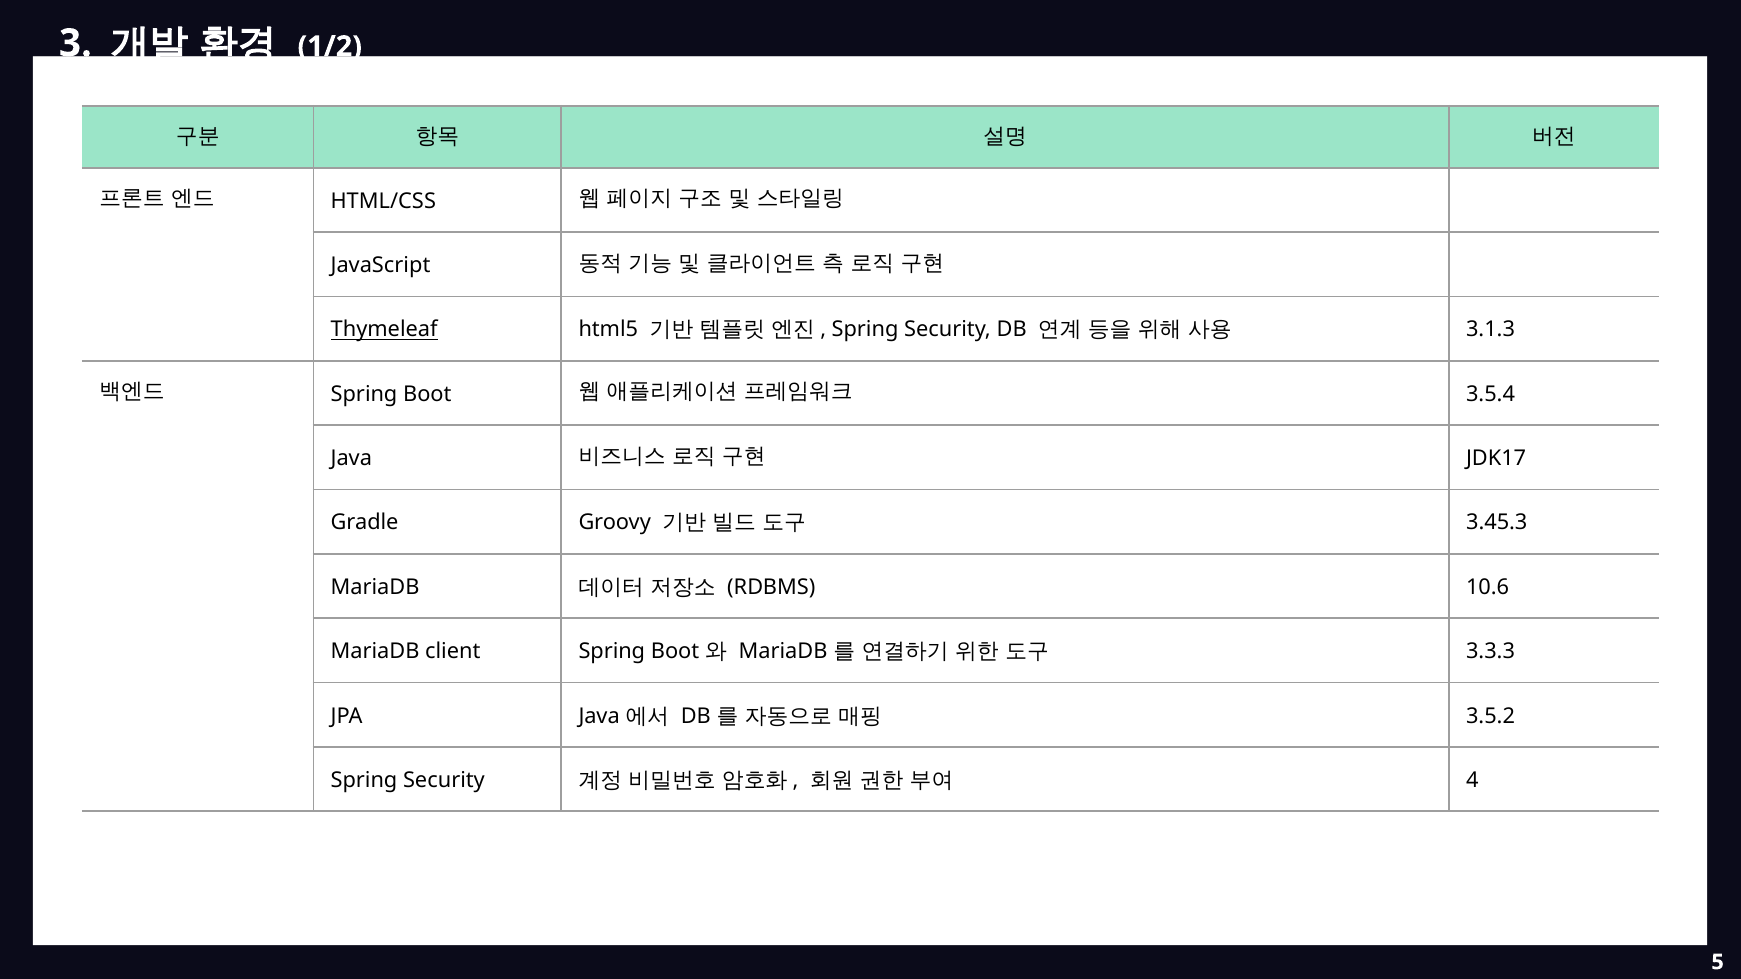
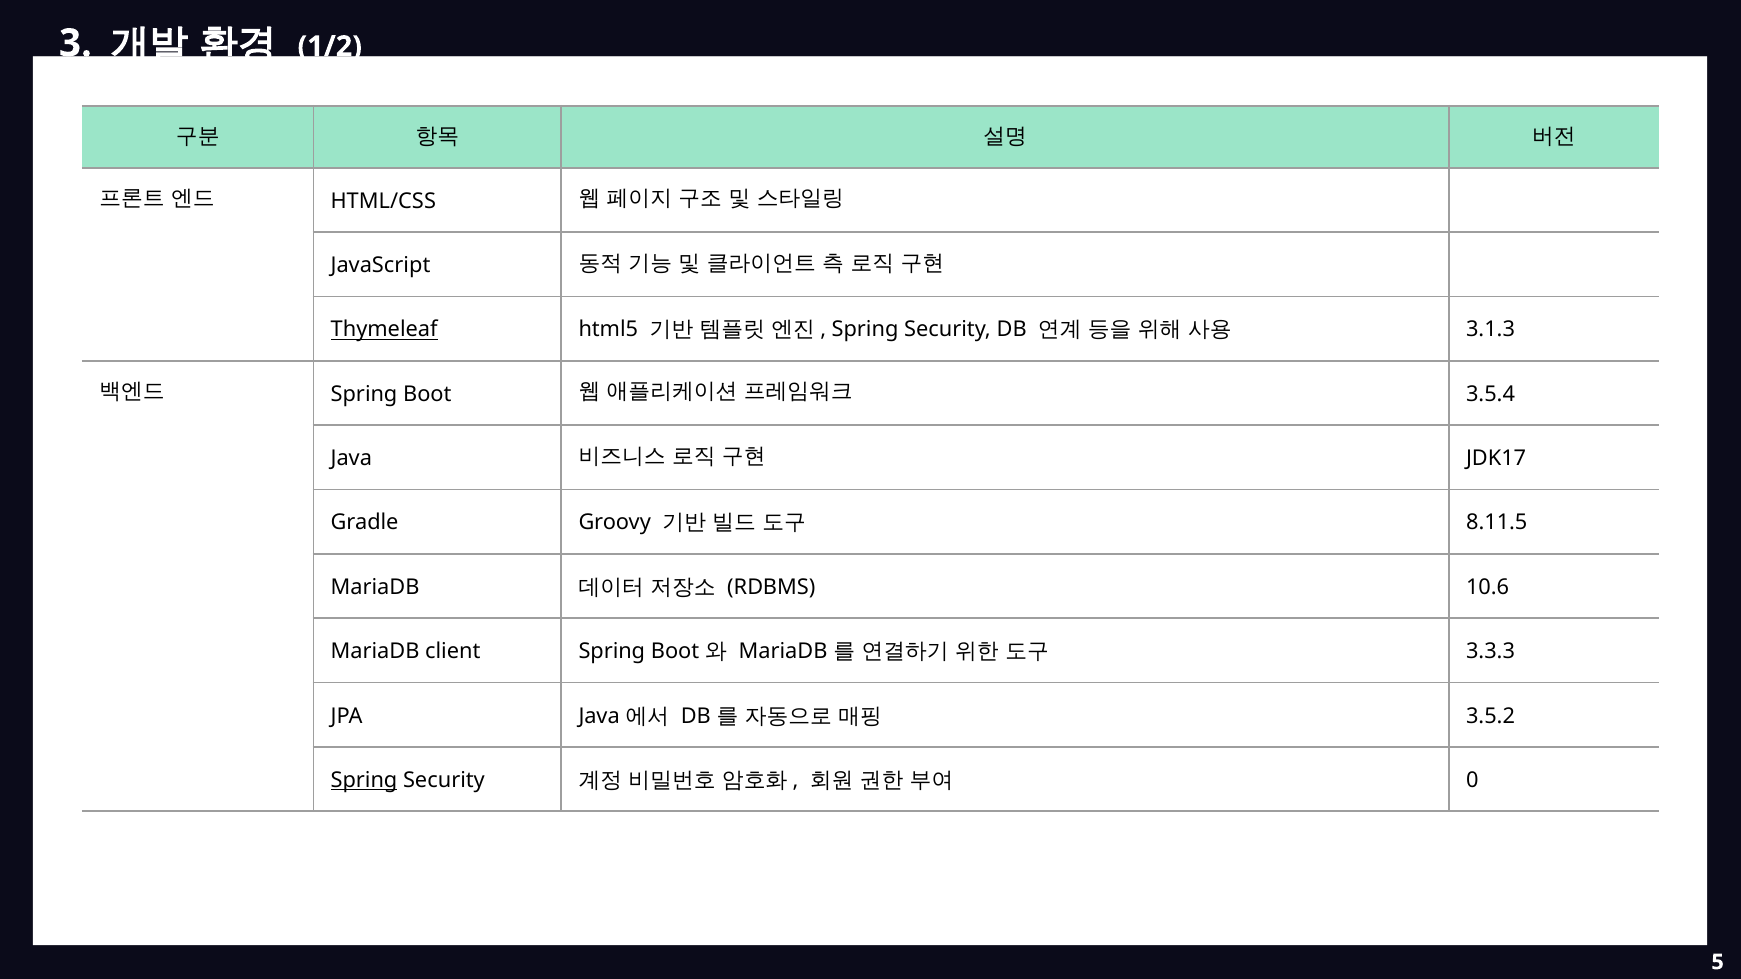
3.45.3: 3.45.3 -> 8.11.5 (1497, 523)
Spring underline: none -> present (364, 780)
4: 4 -> 0 (1472, 780)
